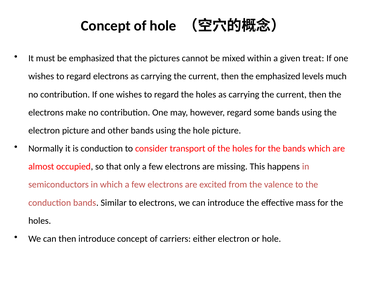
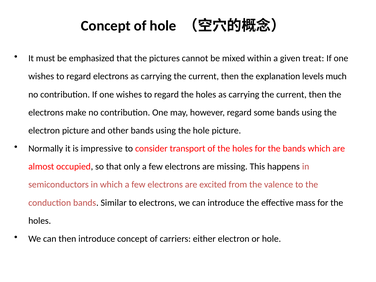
the emphasized: emphasized -> explanation (278, 76)
is conduction: conduction -> impressive (102, 149)
